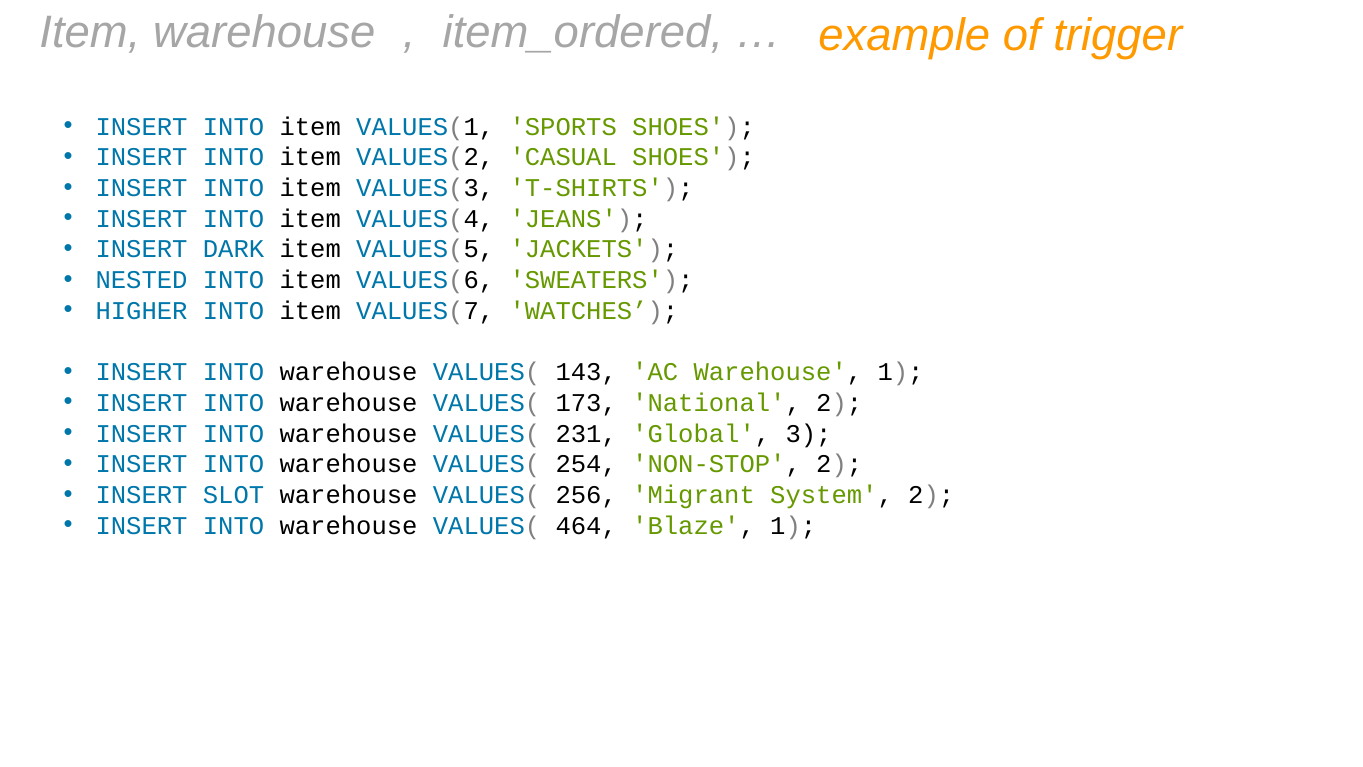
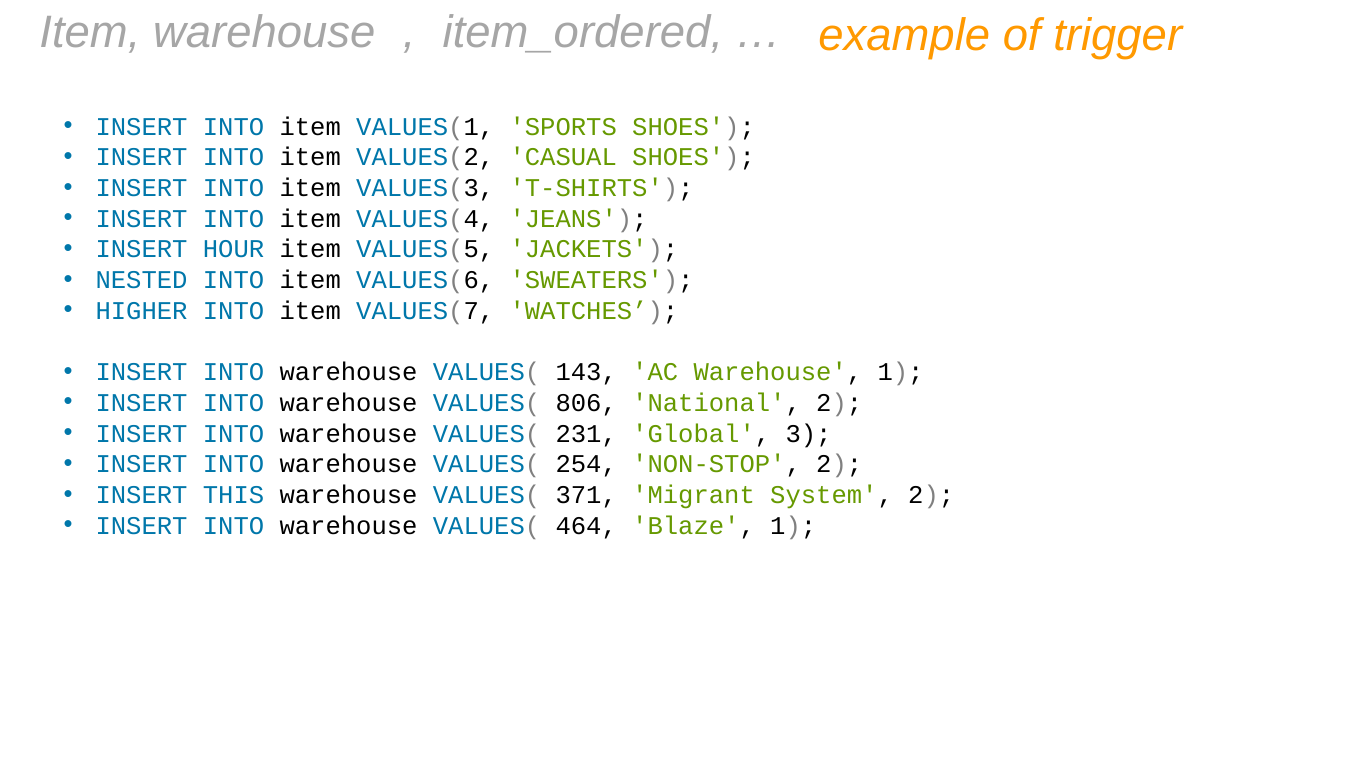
DARK: DARK -> HOUR (234, 249)
173: 173 -> 806 (586, 403)
SLOT: SLOT -> THIS (234, 495)
256: 256 -> 371 (586, 495)
